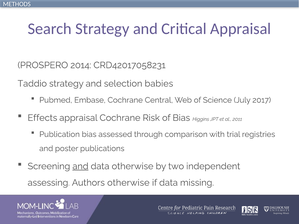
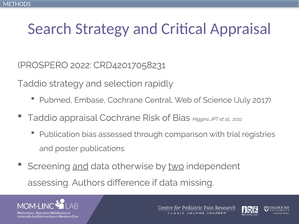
2014: 2014 -> 2022 (81, 65)
babies: babies -> rapidly (159, 84)
Effects: Effects -> Taddio (42, 118)
two underline: none -> present (176, 166)
Authors otherwise: otherwise -> difference (128, 183)
